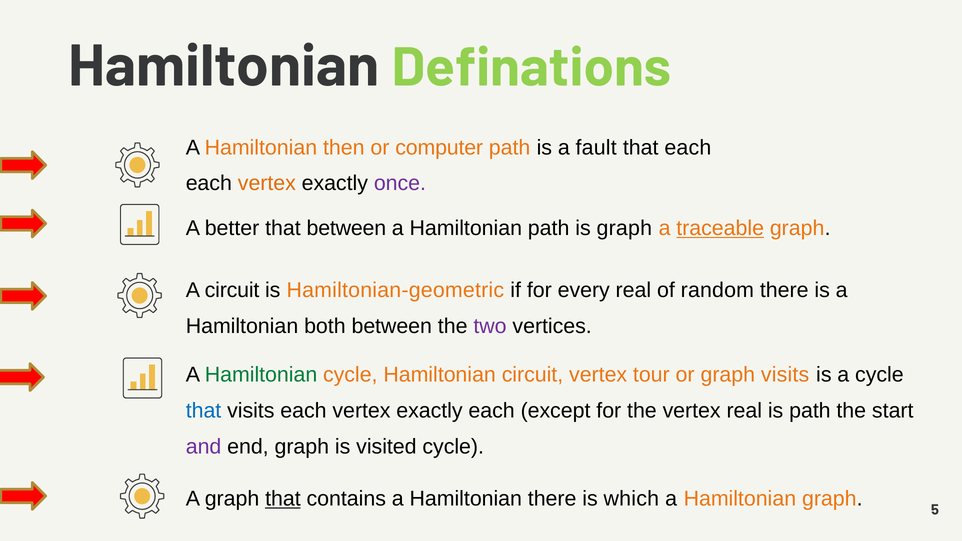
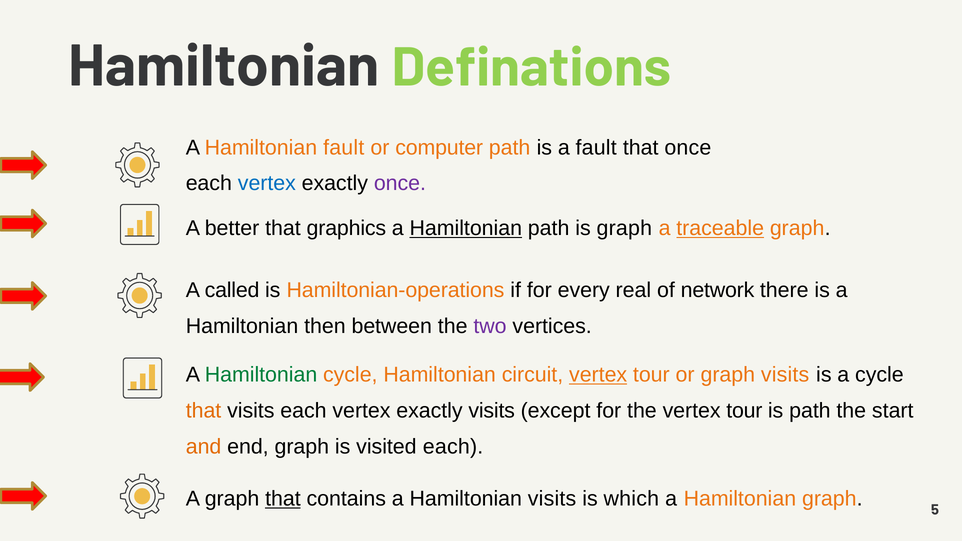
Hamiltonian then: then -> fault (344, 148)
that each: each -> once (688, 148)
vertex colour: orange -> blue (267, 183)
that between: between -> graphics (346, 228)
Hamiltonian underline: none -> present (466, 228)
A circuit: circuit -> called (232, 290)
Hamiltonian-geometric: Hamiltonian-geometric -> Hamiltonian-operations (395, 290)
random: random -> network (718, 290)
both: both -> then (325, 326)
vertex underline: none -> present (598, 375)
that colour: blue -> orange (204, 411)
exactly each: each -> visits (492, 411)
the vertex real: real -> tour (744, 411)
and colour: purple -> orange (204, 447)
visited cycle: cycle -> each (453, 447)
Hamiltonian there: there -> visits (552, 499)
